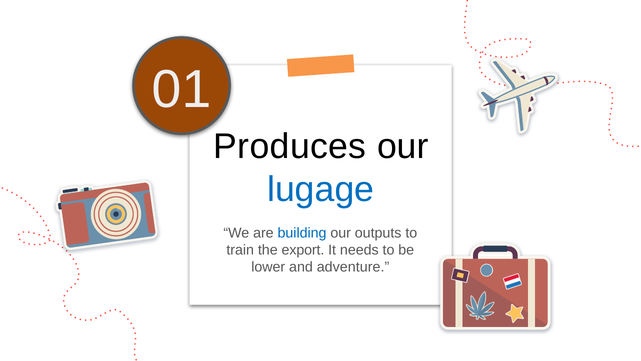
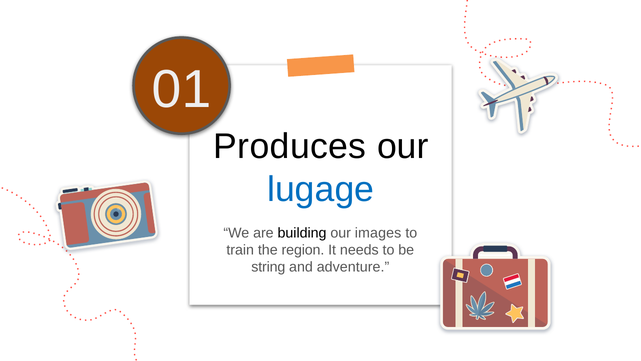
building colour: blue -> black (302, 233)
outputs: outputs -> images (378, 233)
export: export -> region (303, 250)
lower: lower -> string (268, 267)
